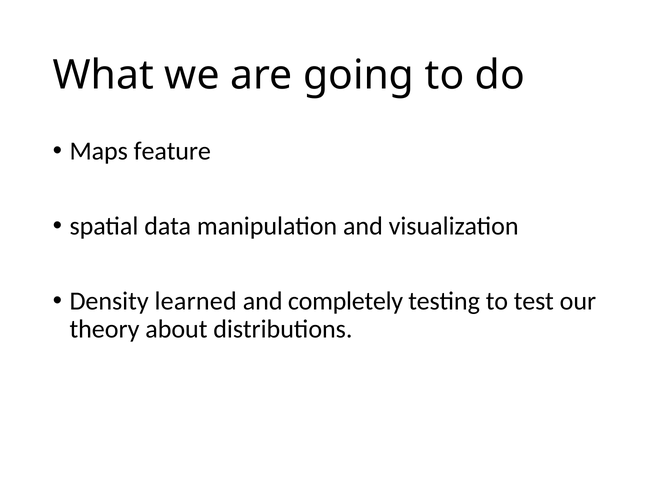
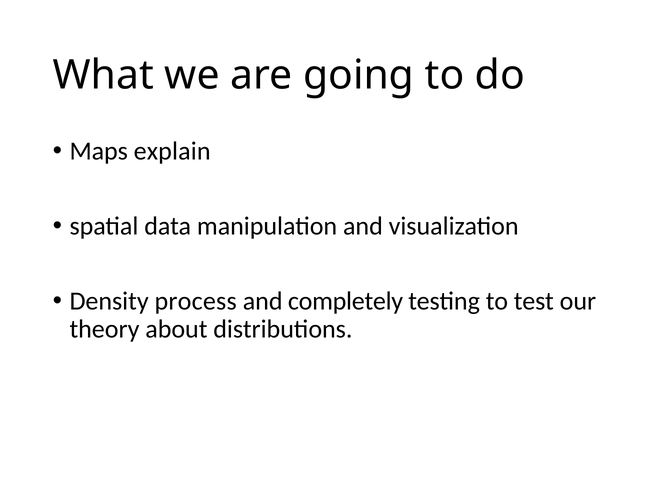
feature: feature -> explain (172, 151)
learned: learned -> process (196, 301)
